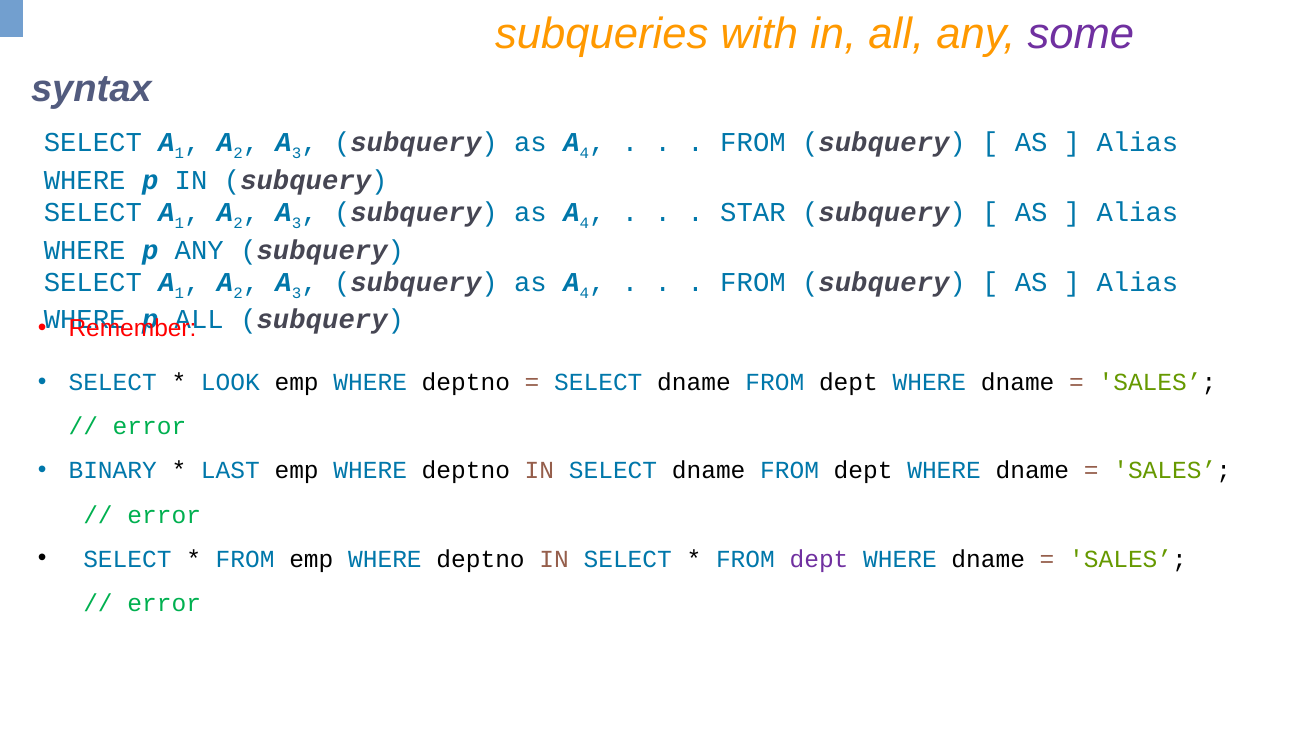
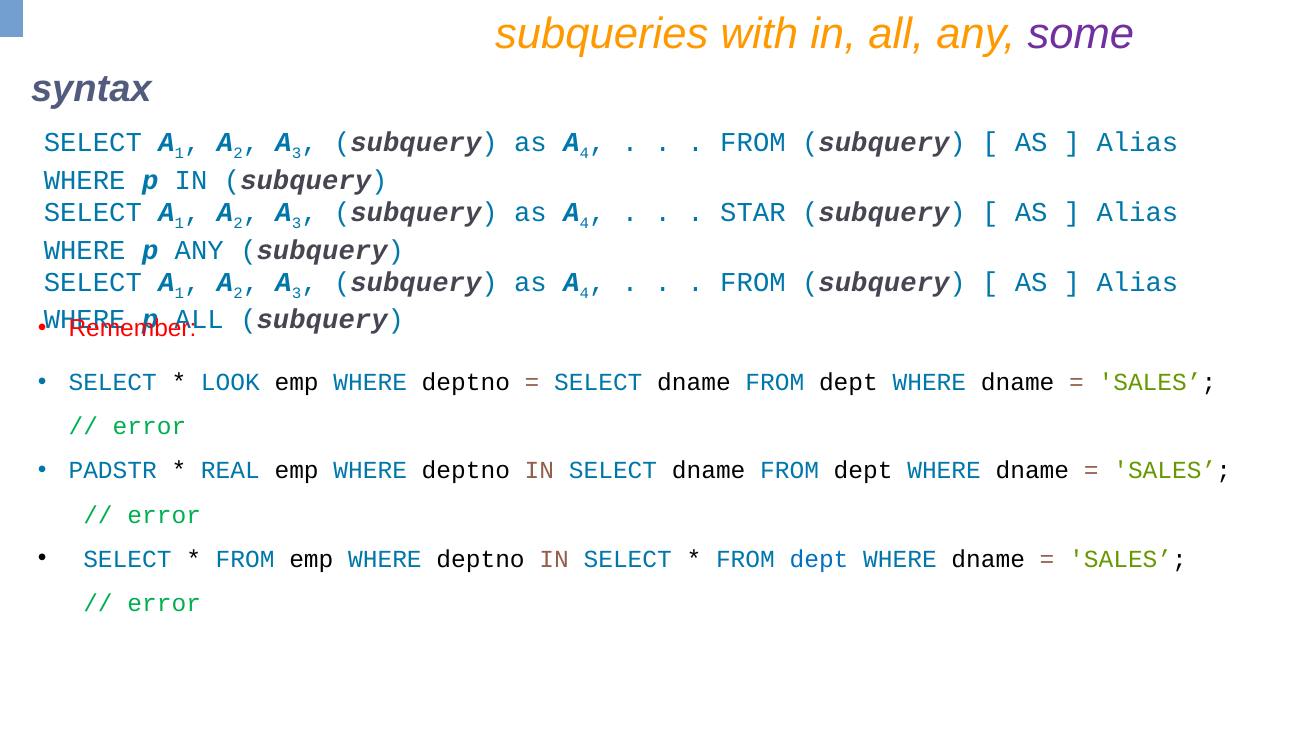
BINARY: BINARY -> PADSTR (113, 471)
LAST: LAST -> REAL (230, 471)
dept colour: purple -> blue (819, 559)
